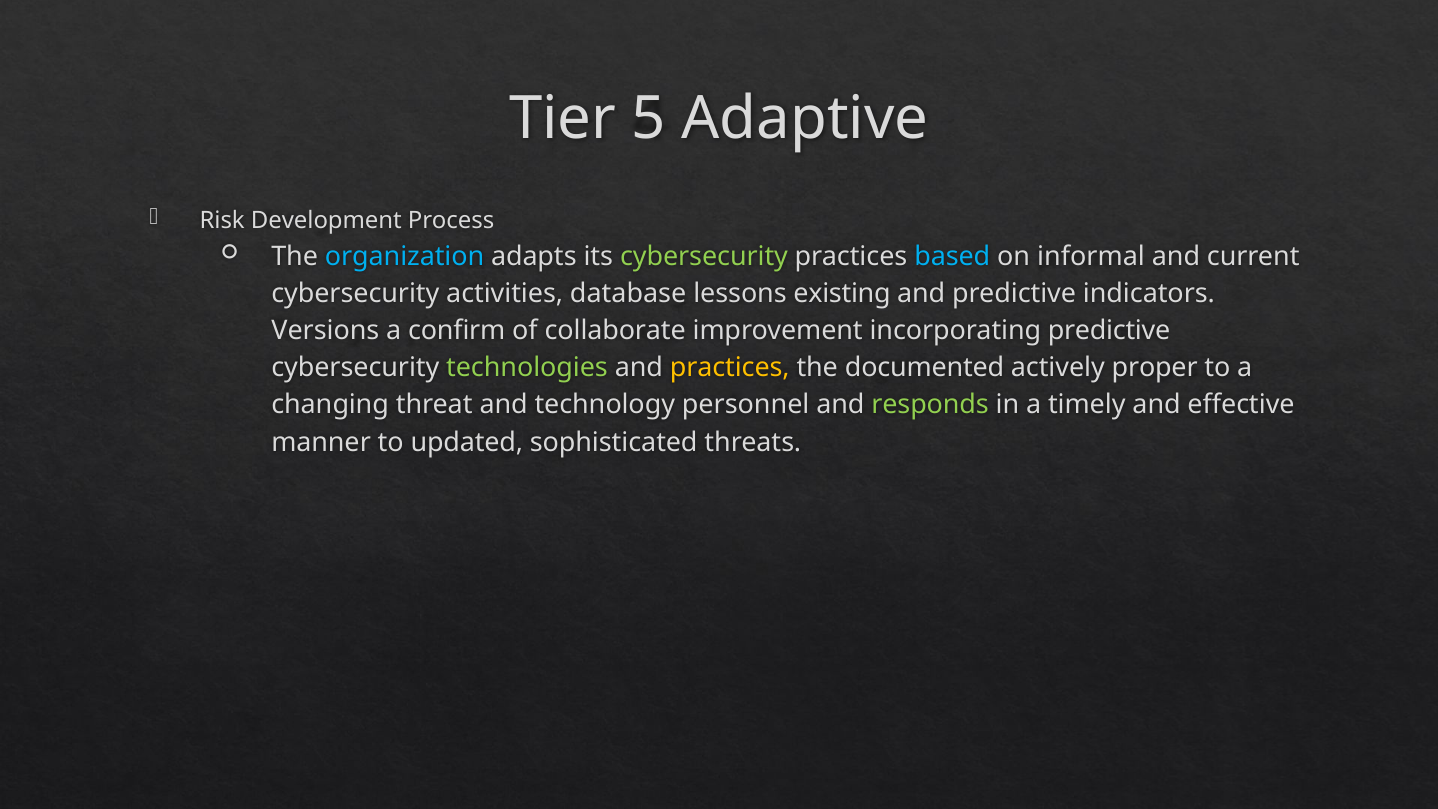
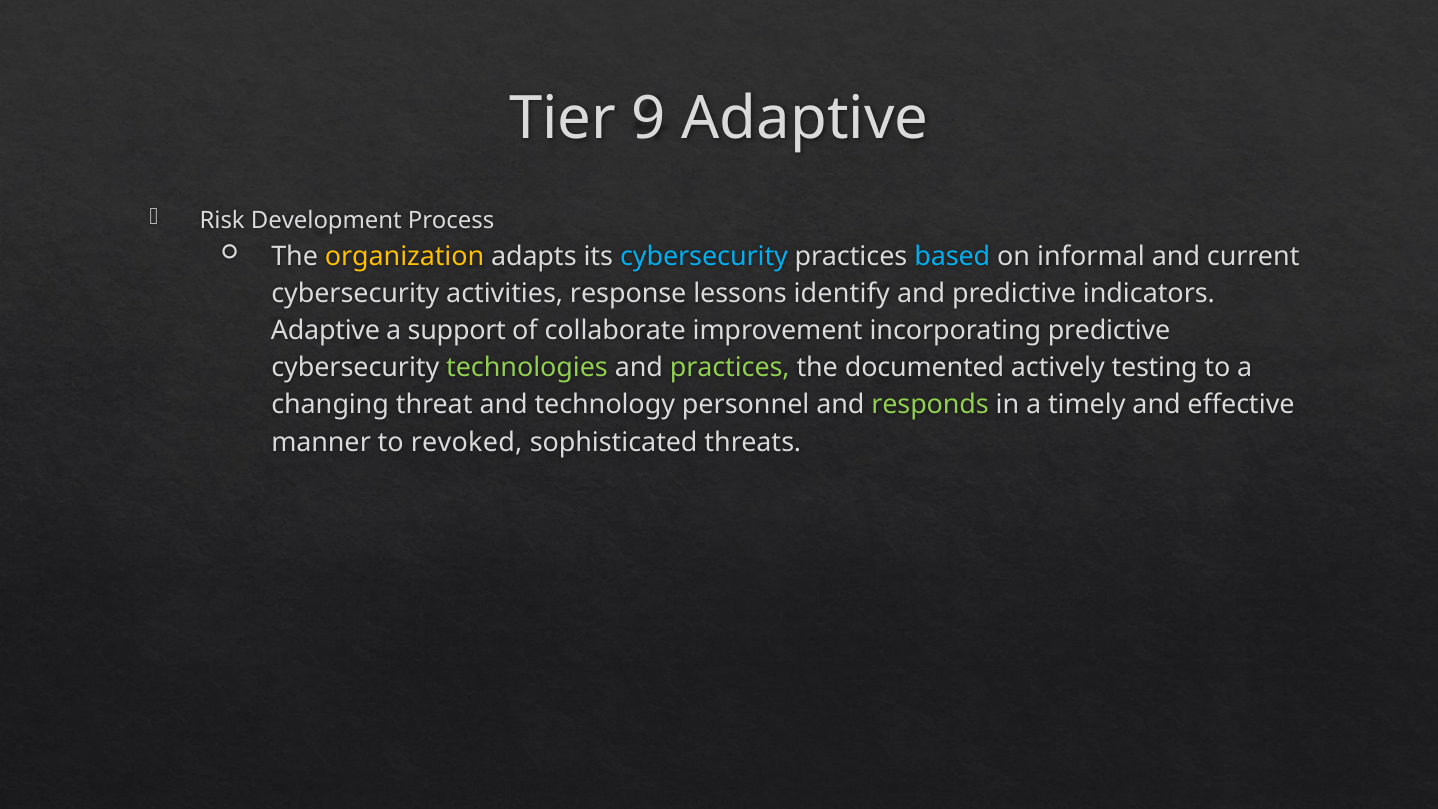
5: 5 -> 9 (649, 119)
organization colour: light blue -> yellow (405, 256)
cybersecurity colour: light green -> light blue (704, 256)
database: database -> response (628, 294)
existing: existing -> identify (842, 294)
Versions: Versions -> Adaptive (326, 331)
confirm: confirm -> support (457, 331)
practices colour: yellow -> light green (730, 368)
proper: proper -> testing (1155, 368)
updated: updated -> revoked (467, 442)
